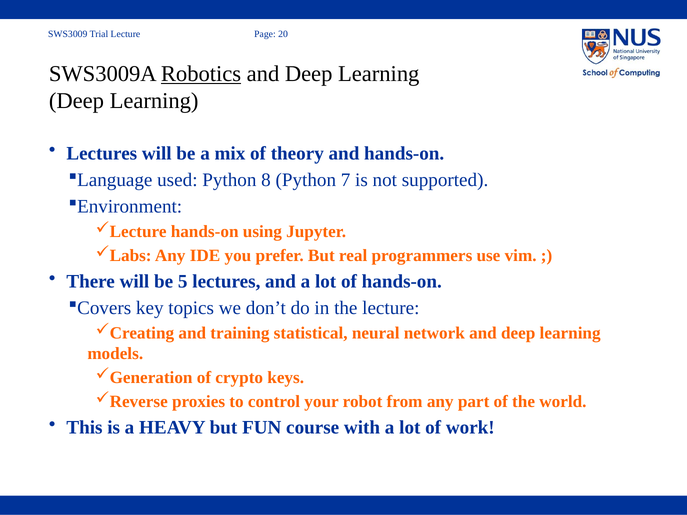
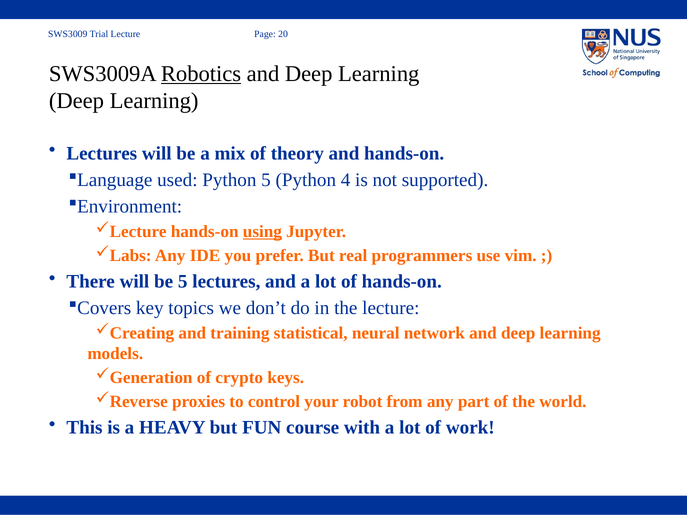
Python 8: 8 -> 5 (266, 180)
7: 7 -> 4 (346, 180)
using underline: none -> present (262, 232)
